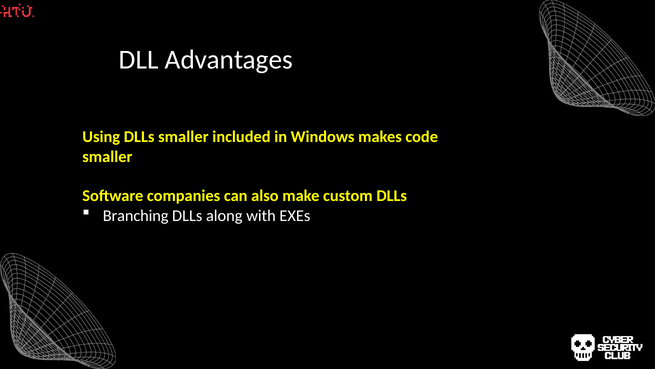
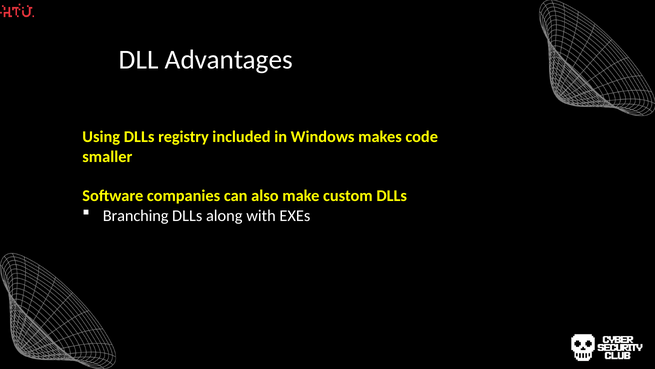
DLLs smaller: smaller -> registry (183, 137)
